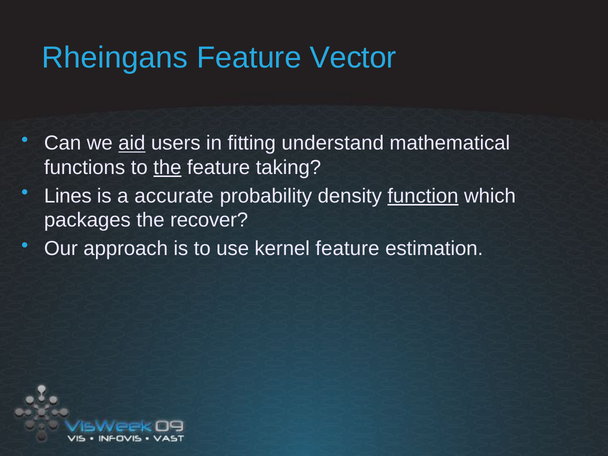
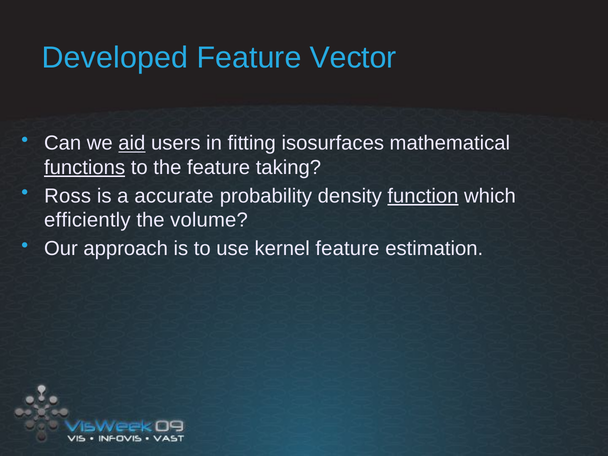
Rheingans: Rheingans -> Developed (115, 58)
understand: understand -> isosurfaces (333, 143)
functions underline: none -> present (85, 168)
the underline: present -> none (167, 168)
Lines: Lines -> Ross (68, 196)
packages: packages -> efficiently (87, 220)
recover: recover -> volume (209, 220)
